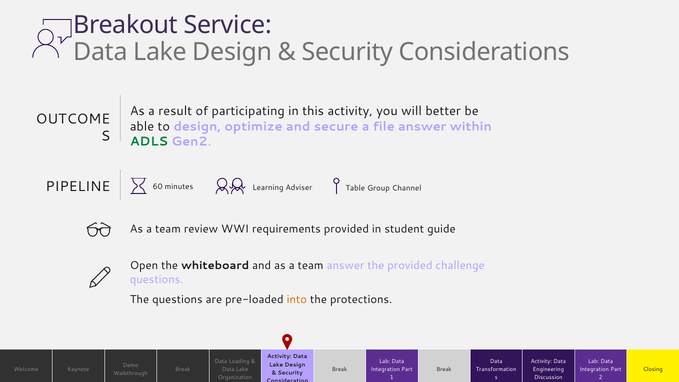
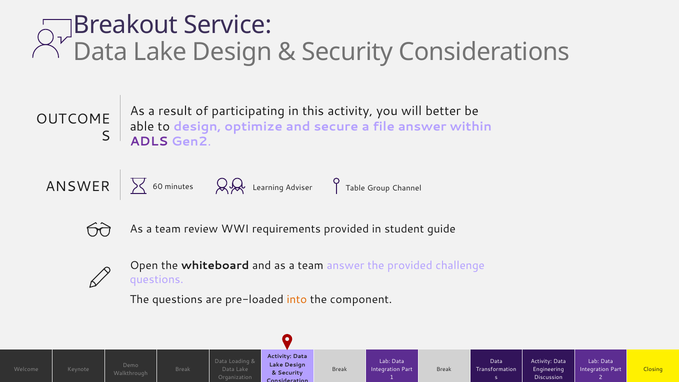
ADLS colour: green -> purple (149, 142)
PIPELINE: PIPELINE -> ANSWER (78, 187)
protections: protections -> component (361, 300)
